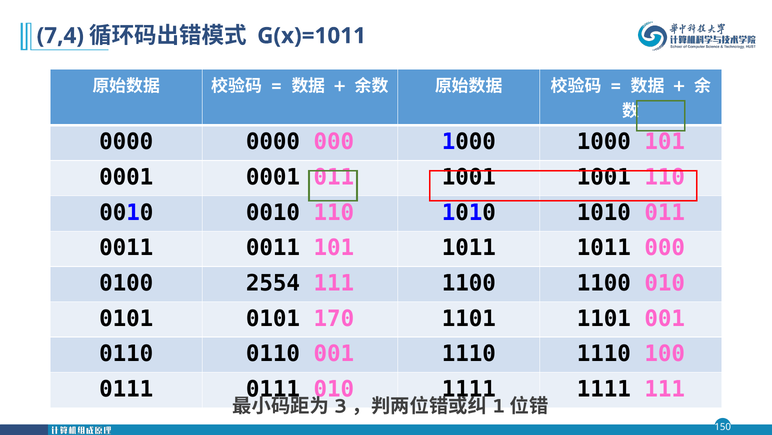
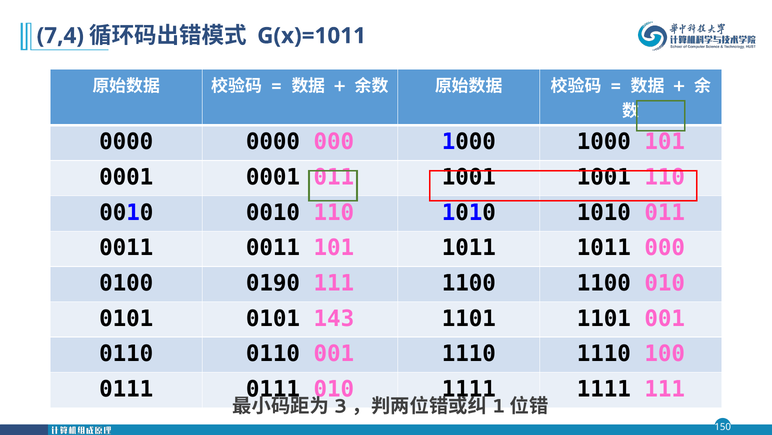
2554: 2554 -> 0190 (273, 283)
170: 170 -> 143 (334, 318)
